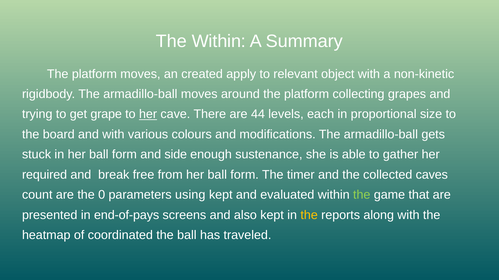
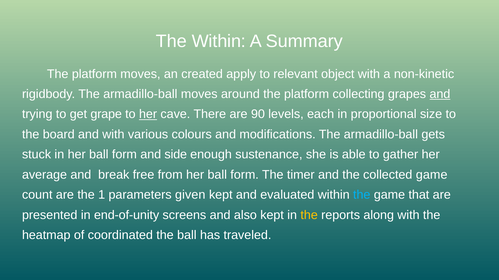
and underline: none -> present (440, 94)
44: 44 -> 90 (258, 115)
required: required -> average (44, 175)
collected caves: caves -> game (432, 175)
0: 0 -> 1 (102, 195)
using: using -> given (190, 195)
the colour: light green -> light blue (362, 195)
end-of-pays: end-of-pays -> end-of-unity (127, 215)
